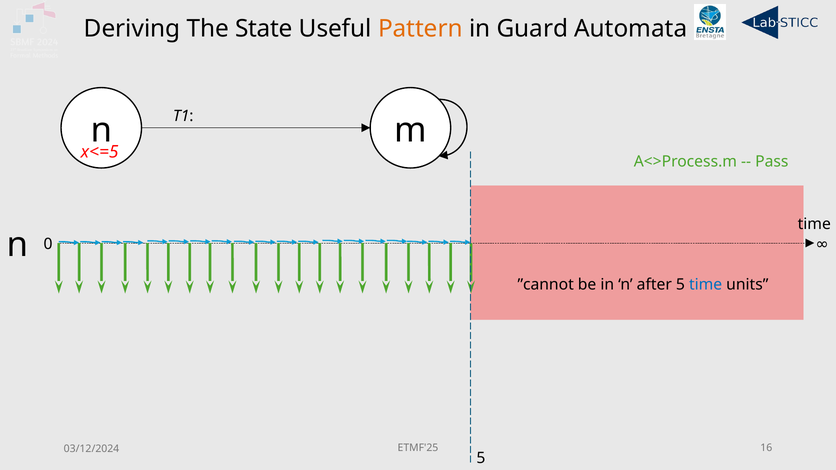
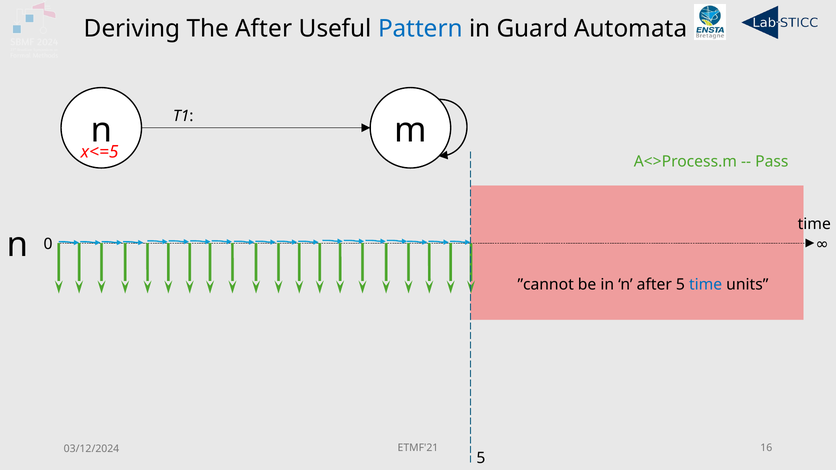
The State: State -> After (264, 29)
Pattern colour: orange -> blue (420, 29)
ETMF'25: ETMF'25 -> ETMF'21 (418, 448)
